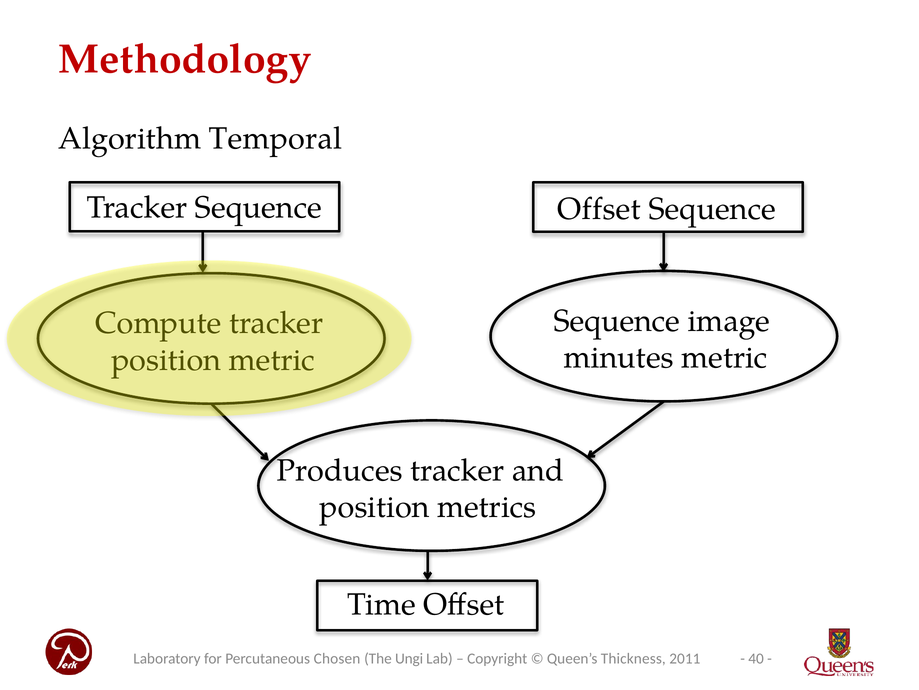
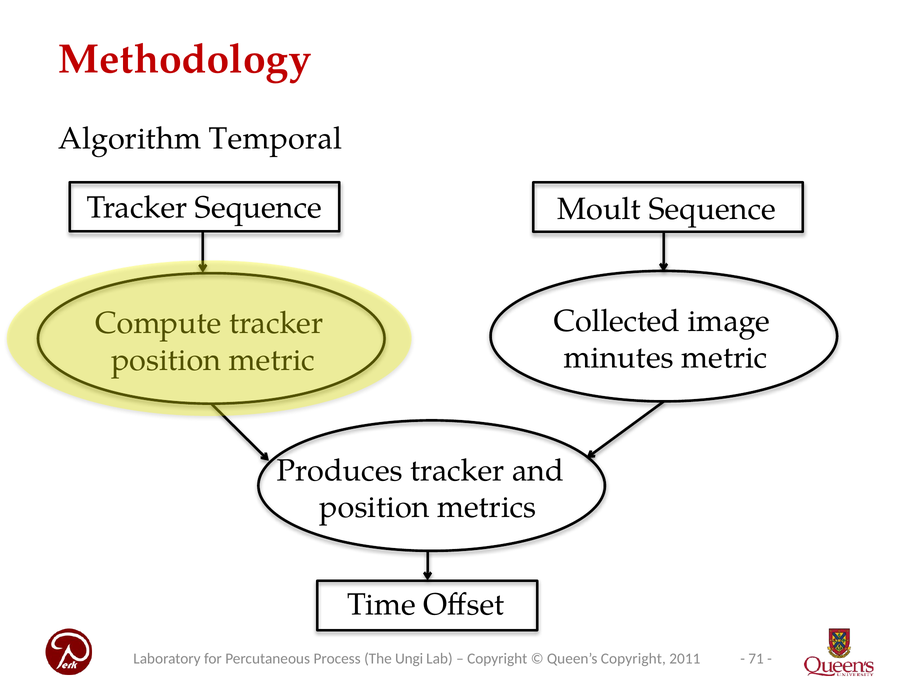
Offset: Offset -> Moult (599, 209)
Sequence: Sequence -> Collected (617, 321)
40: 40 -> 71 (756, 658)
Chosen: Chosen -> Process (337, 658)
Queen’s Thickness: Thickness -> Copyright (633, 658)
